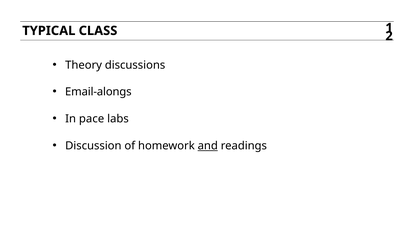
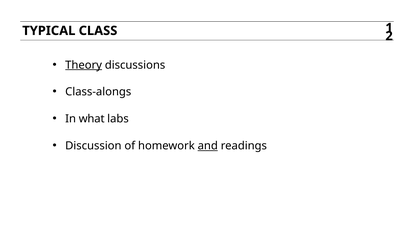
Theory underline: none -> present (84, 65)
Email-alongs: Email-alongs -> Class-alongs (98, 92)
pace: pace -> what (92, 119)
